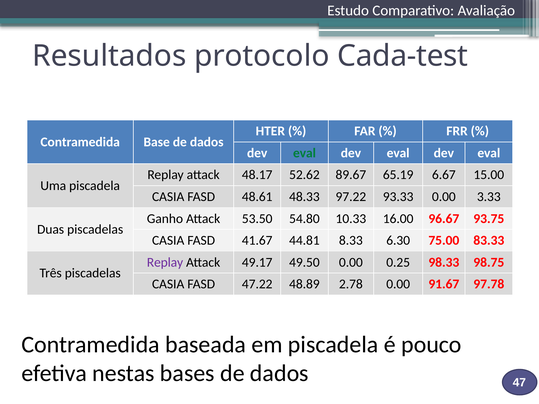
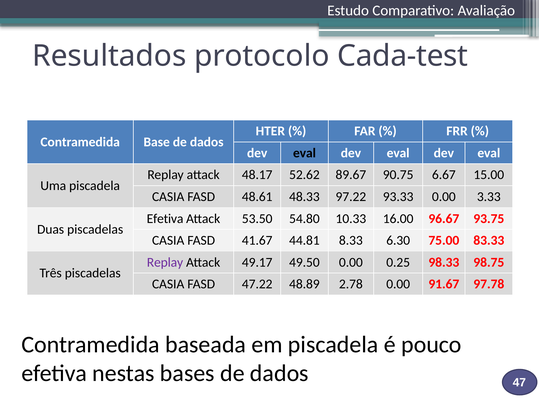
eval colour: green -> black (304, 153)
65.19: 65.19 -> 90.75 (398, 175)
Ganho: Ganho -> Efetiva (165, 219)
